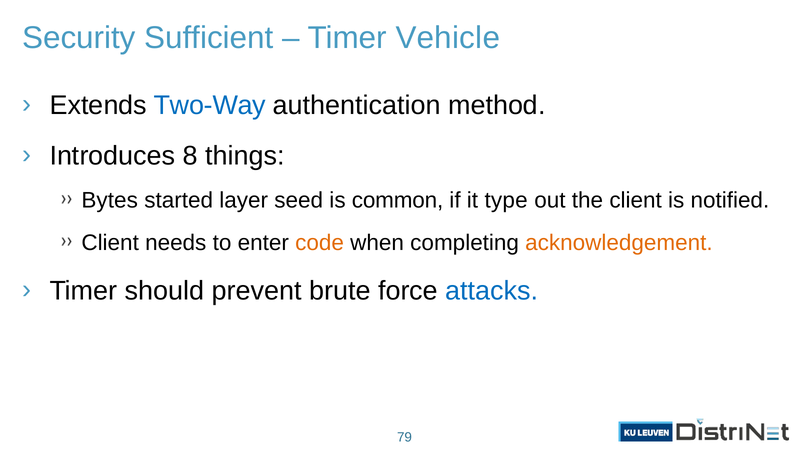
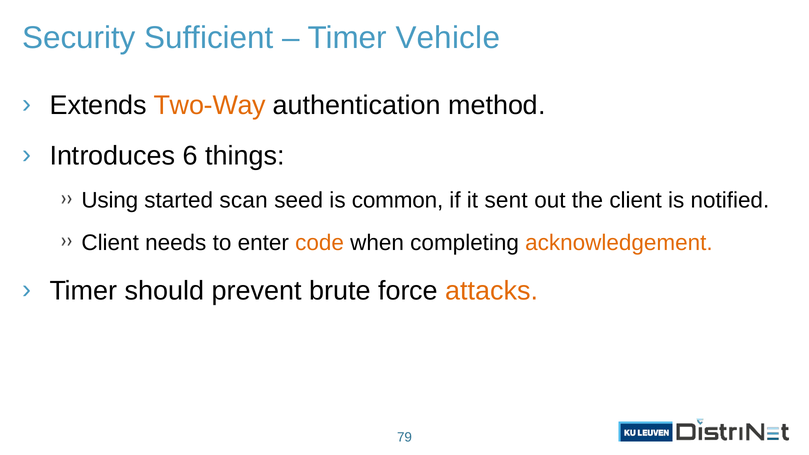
Two-Way colour: blue -> orange (210, 105)
8: 8 -> 6 (190, 156)
Bytes: Bytes -> Using (110, 200)
layer: layer -> scan (244, 200)
type: type -> sent (506, 200)
attacks colour: blue -> orange (492, 291)
